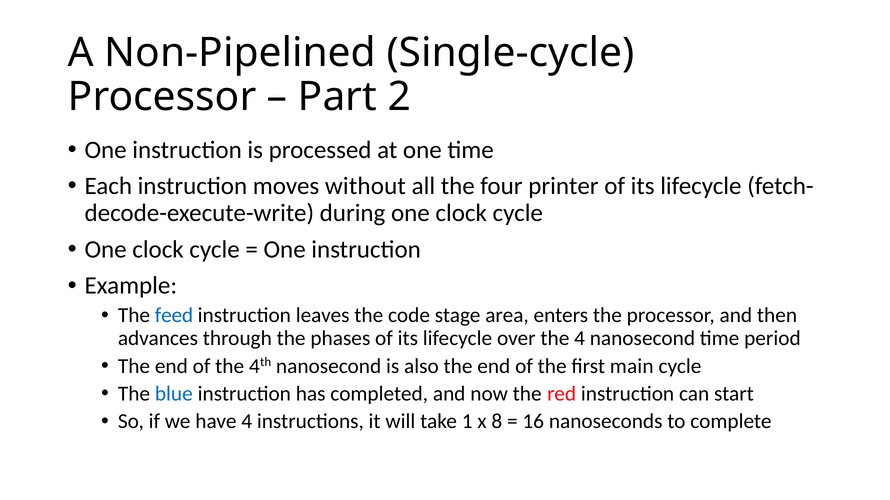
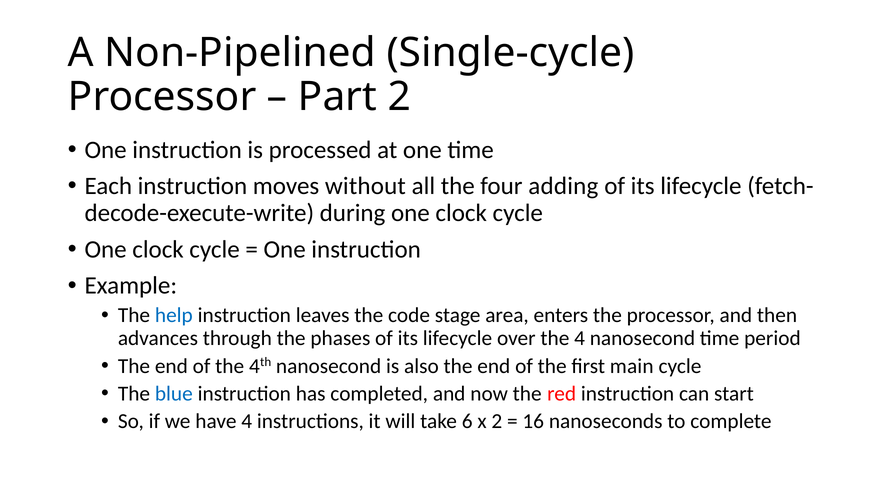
printer: printer -> adding (563, 186)
feed: feed -> help (174, 316)
1: 1 -> 6 (467, 422)
x 8: 8 -> 2 (497, 422)
